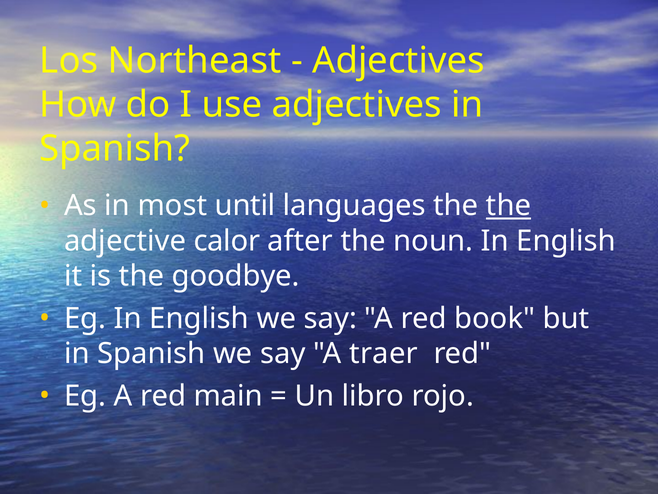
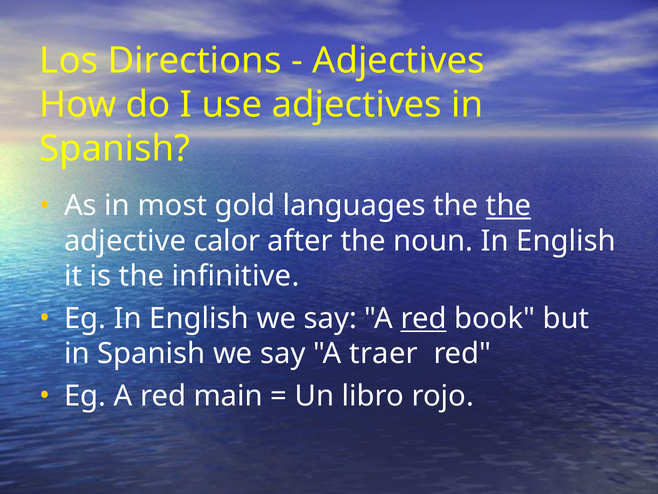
Northeast: Northeast -> Directions (195, 61)
until: until -> gold (245, 206)
goodbye: goodbye -> infinitive (235, 276)
red underline: none -> present (424, 318)
